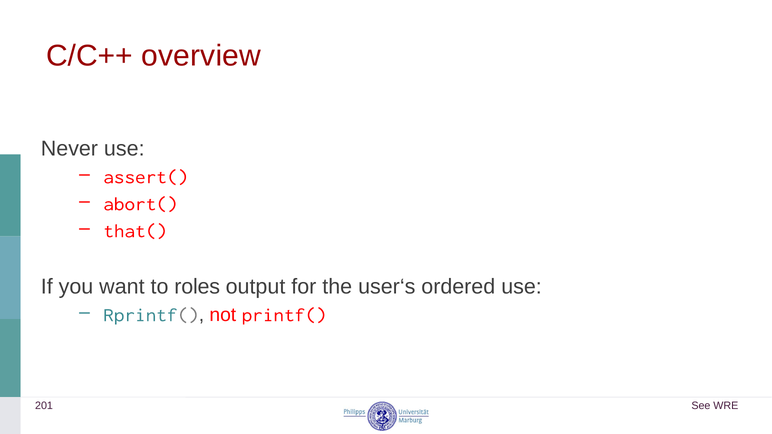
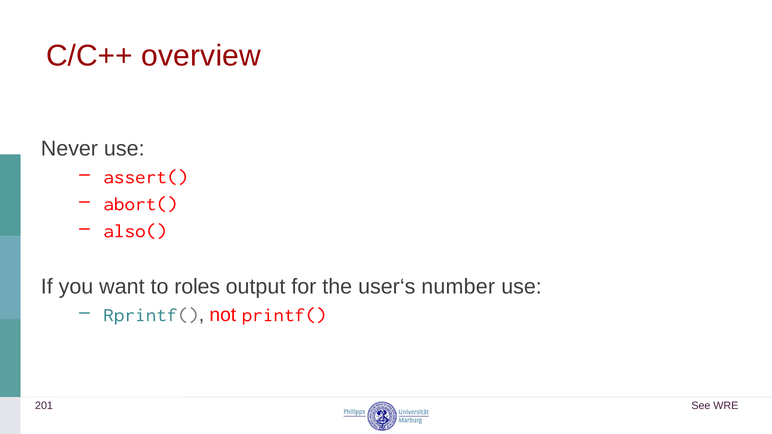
that(: that( -> also( (135, 231)
ordered: ordered -> number (458, 287)
